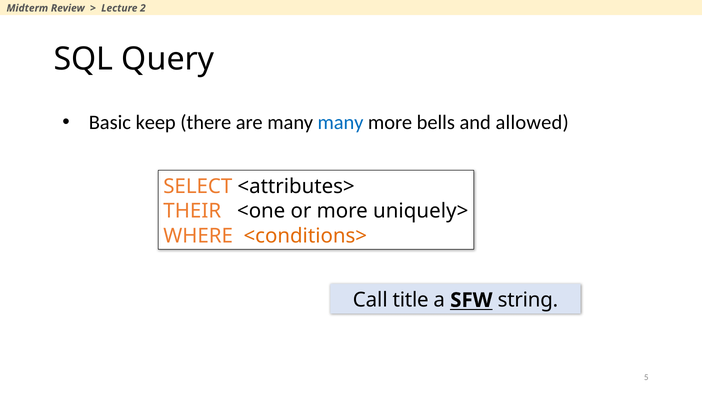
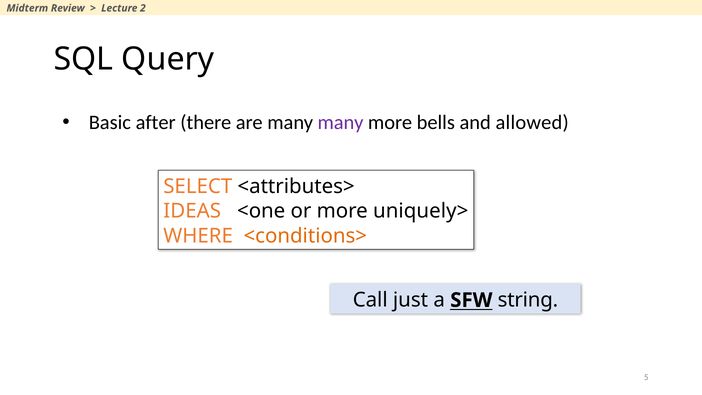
keep: keep -> after (156, 123)
many colour: blue -> purple (341, 123)
THEIR: THEIR -> IDEAS (192, 211)
title: title -> just (411, 300)
